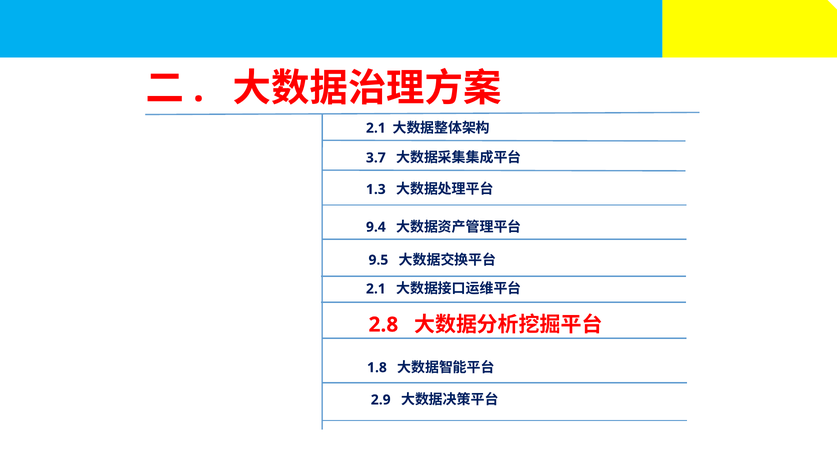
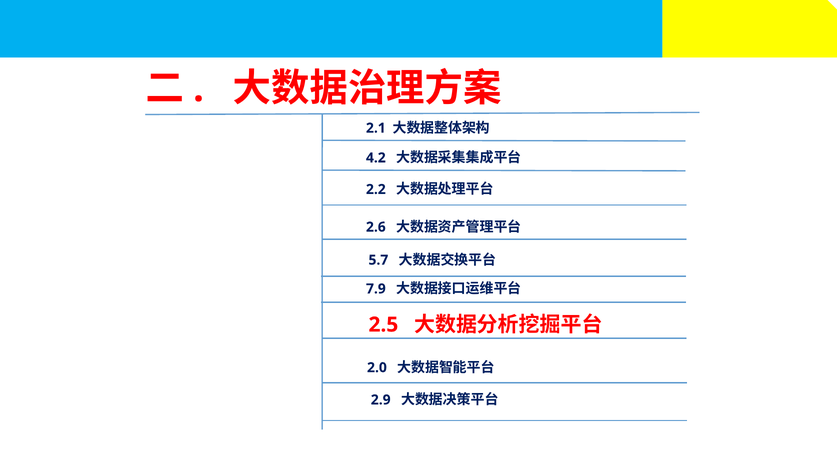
3.7: 3.7 -> 4.2 (376, 158)
1.3: 1.3 -> 2.2 (376, 189)
9.4: 9.4 -> 2.6 (376, 227)
9.5: 9.5 -> 5.7 (378, 260)
2.1: 2.1 -> 7.9 (376, 289)
2.8: 2.8 -> 2.5 (383, 325)
1.8: 1.8 -> 2.0 (377, 367)
